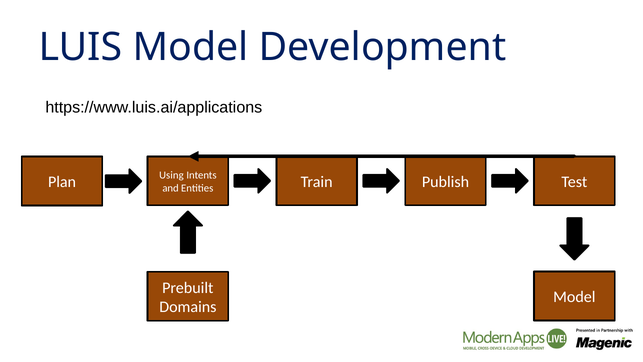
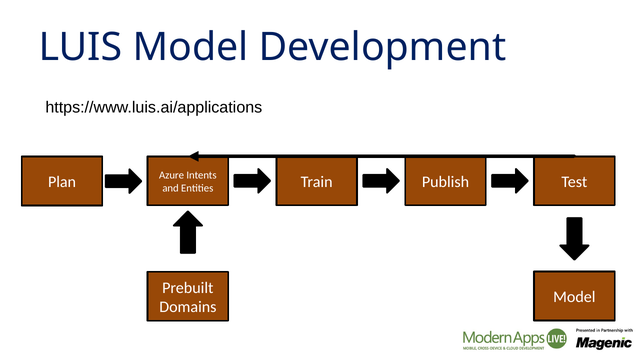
Using: Using -> Azure (172, 175)
